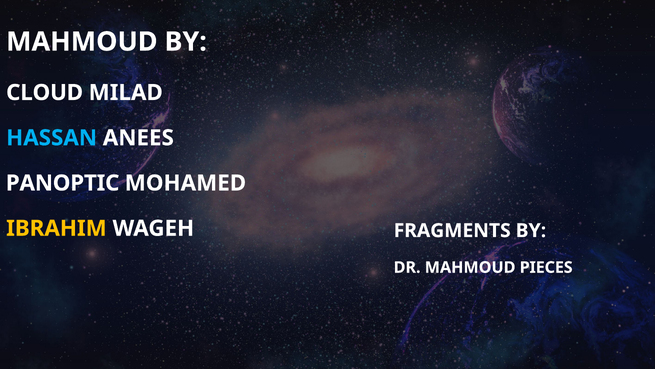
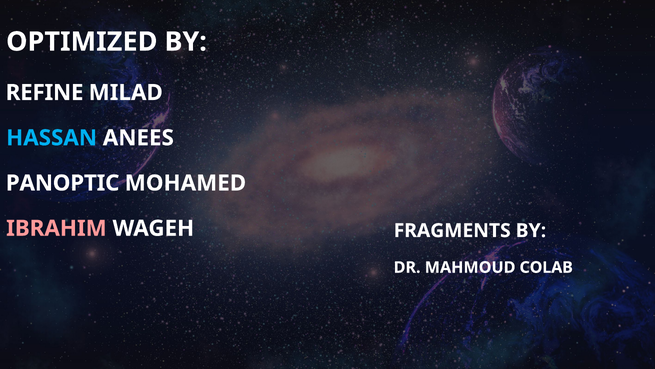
MAHMOUD: MAHMOUD -> OPTIMIZED (82, 42)
CLOUD: CLOUD -> REFINE (45, 92)
IBRAHIM colour: yellow -> pink (56, 228)
PIECES: PIECES -> COLAB (546, 267)
